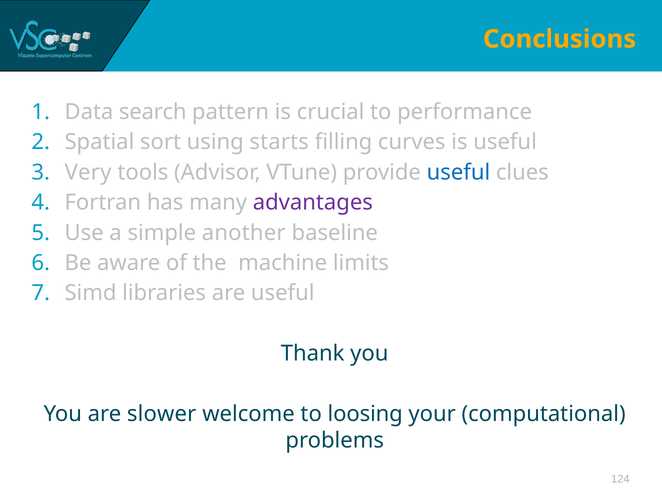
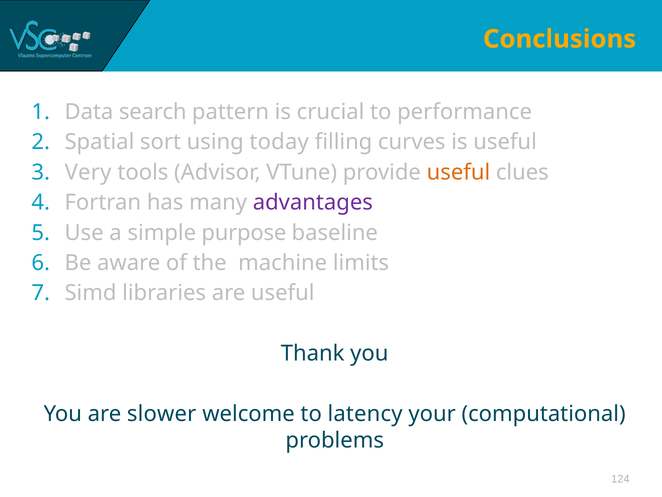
starts: starts -> today (279, 142)
useful colour: blue -> orange (458, 172)
another: another -> purpose (244, 233)
loosing: loosing -> latency (365, 414)
